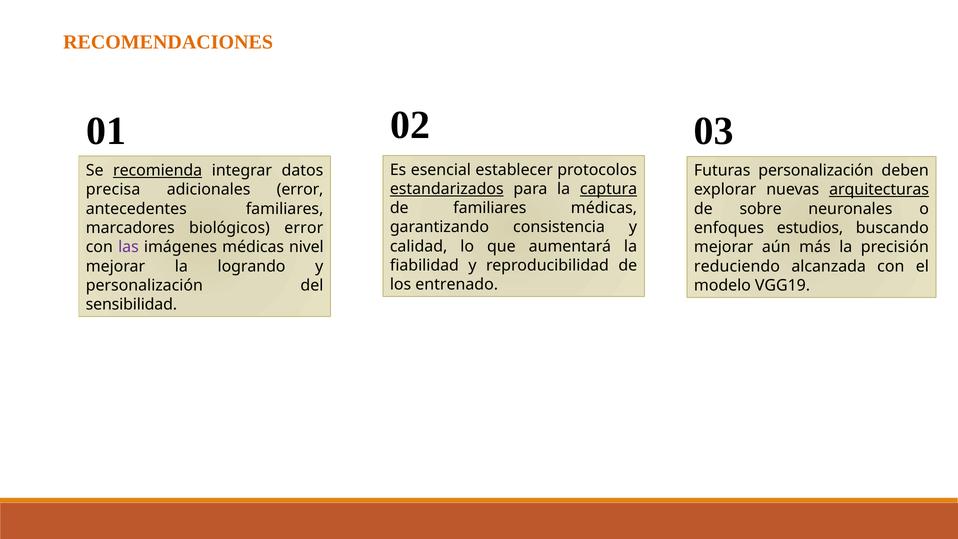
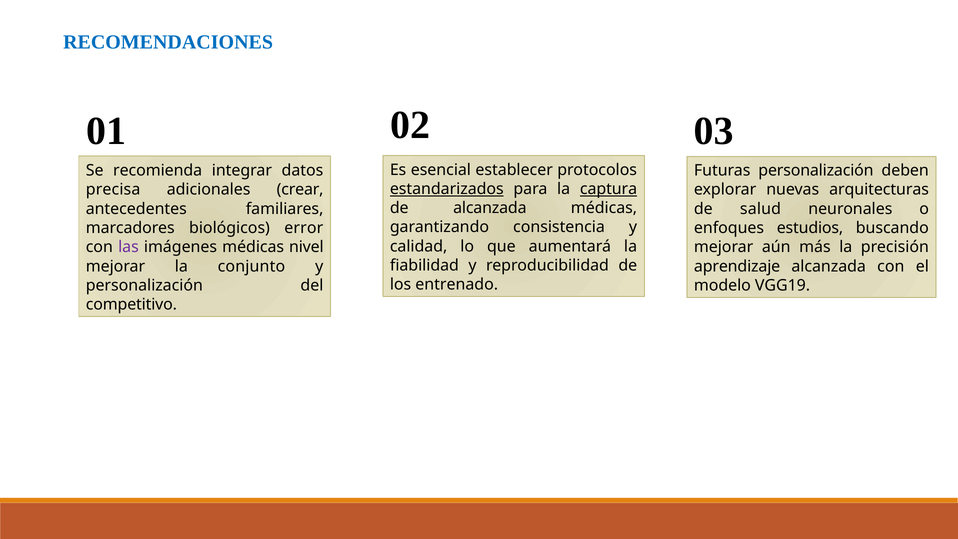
RECOMENDACIONES colour: orange -> blue (168, 42)
recomienda underline: present -> none (158, 170)
adicionales error: error -> crear (300, 190)
arquitecturas underline: present -> none (879, 190)
de familiares: familiares -> alcanzada (490, 208)
sobre: sobre -> salud (760, 209)
logrando: logrando -> conjunto (251, 266)
reduciendo: reduciendo -> aprendizaje (737, 266)
sensibilidad: sensibilidad -> competitivo (131, 304)
